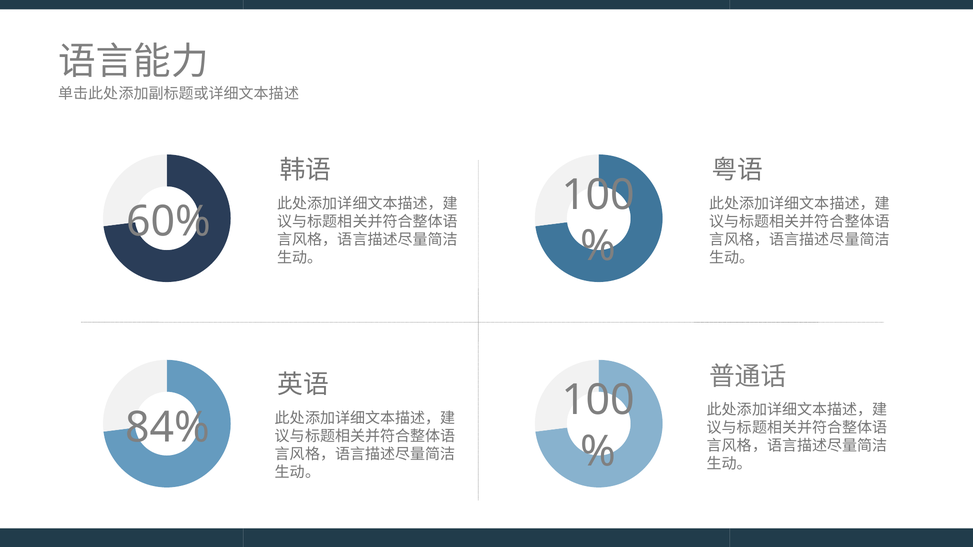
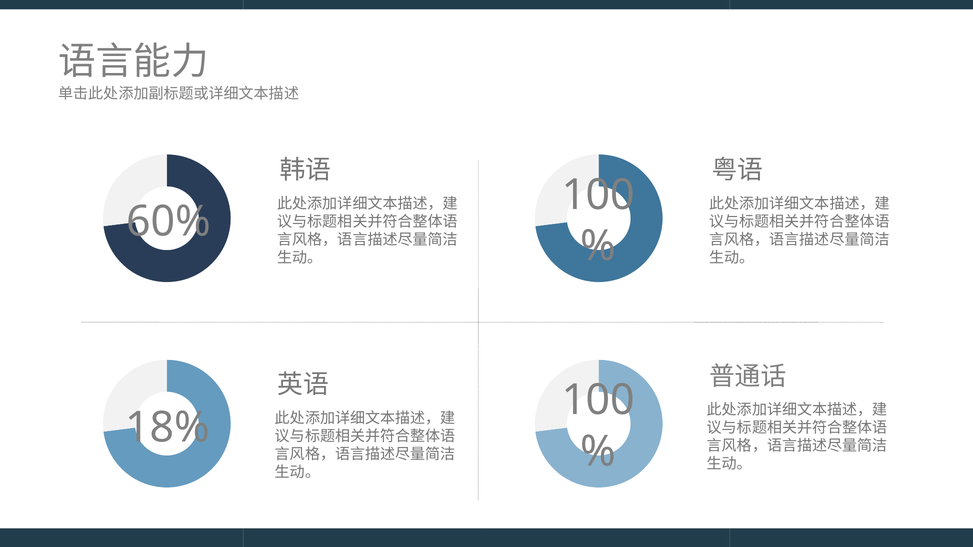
84%: 84% -> 18% (167, 428)
